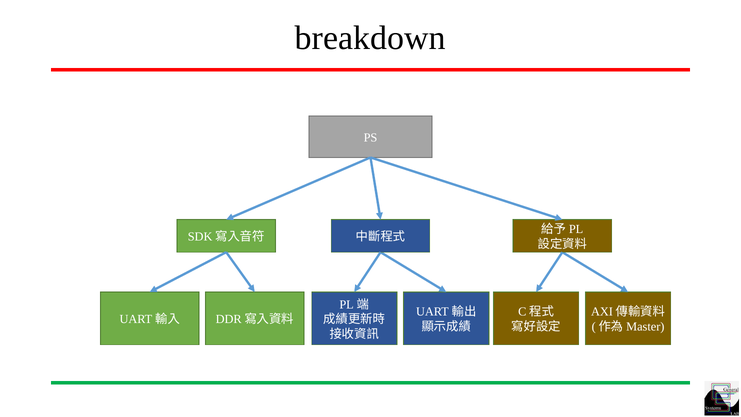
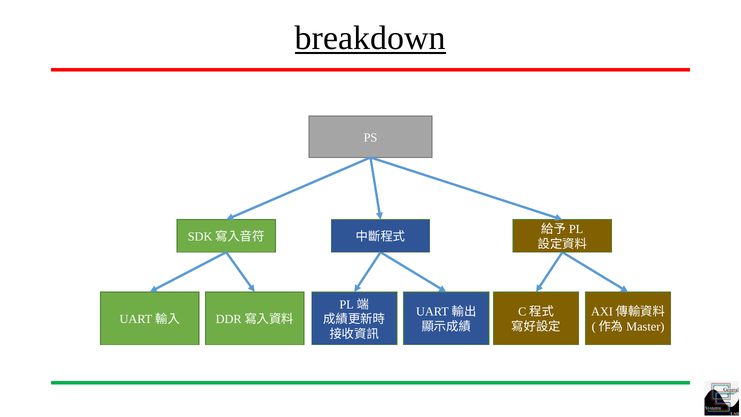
breakdown underline: none -> present (370, 38)
